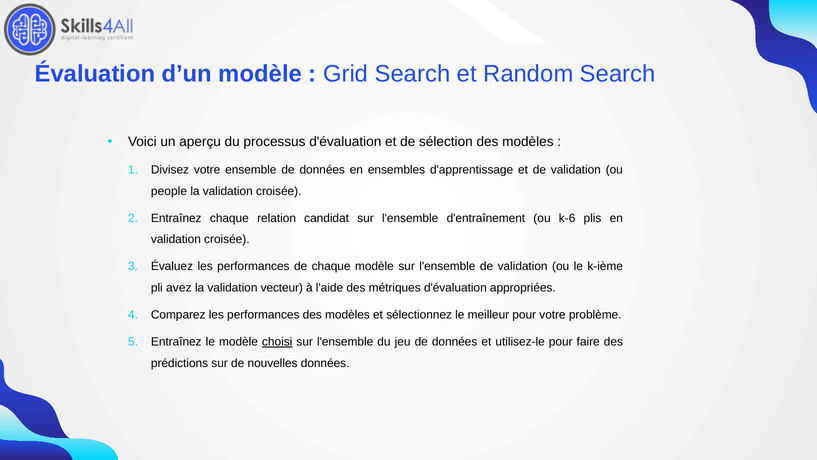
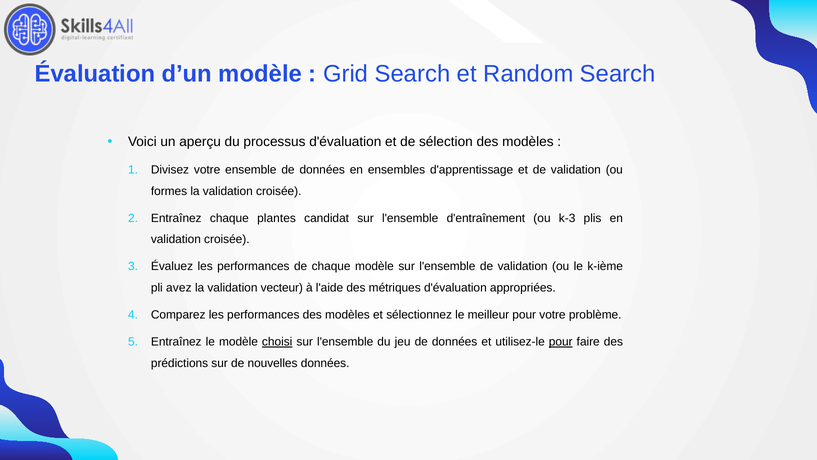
people: people -> formes (169, 191)
relation: relation -> plantes (277, 218)
k-6: k-6 -> k-3 (567, 218)
pour underline: none -> present (561, 341)
